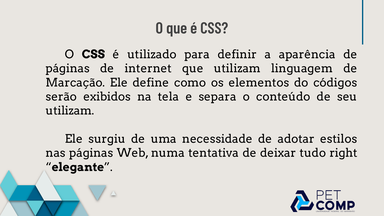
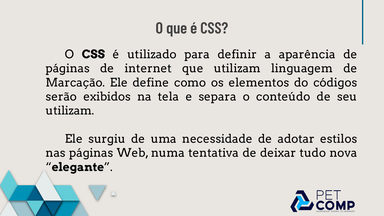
right: right -> nova (343, 153)
